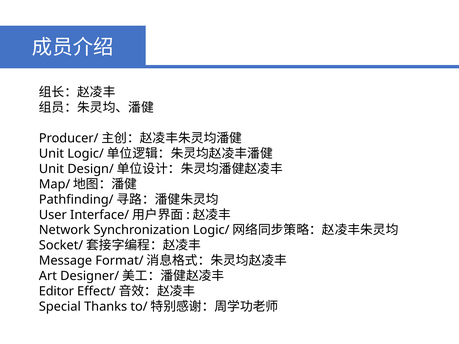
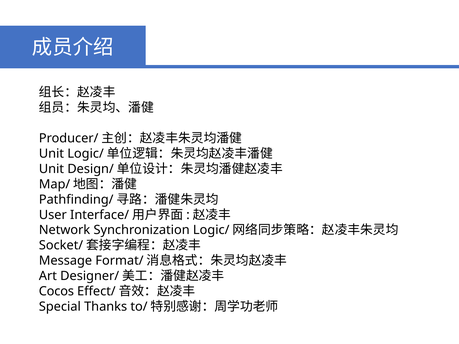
Editor: Editor -> Cocos (56, 292)
